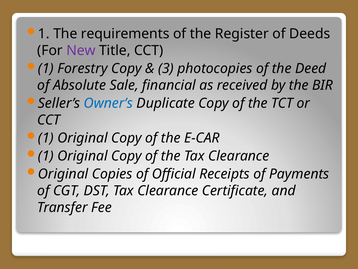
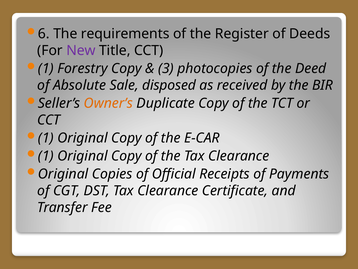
1: 1 -> 6 (44, 34)
financial: financial -> disposed (169, 85)
Owner’s colour: blue -> orange (108, 103)
